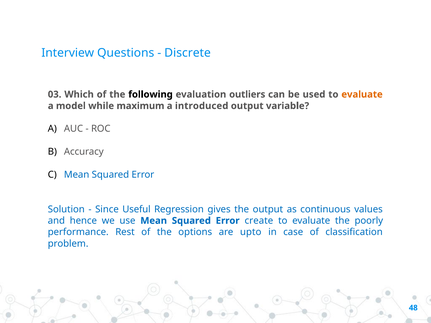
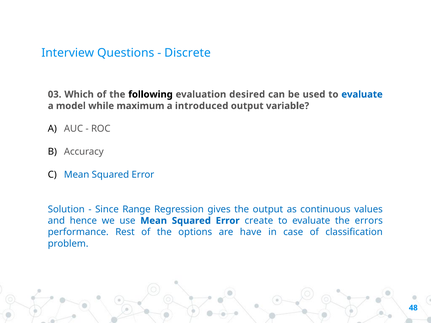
outliers: outliers -> desired (247, 94)
evaluate colour: orange -> blue (362, 94)
Useful: Useful -> Range (136, 209)
poorly: poorly -> errors (369, 221)
upto: upto -> have (251, 232)
